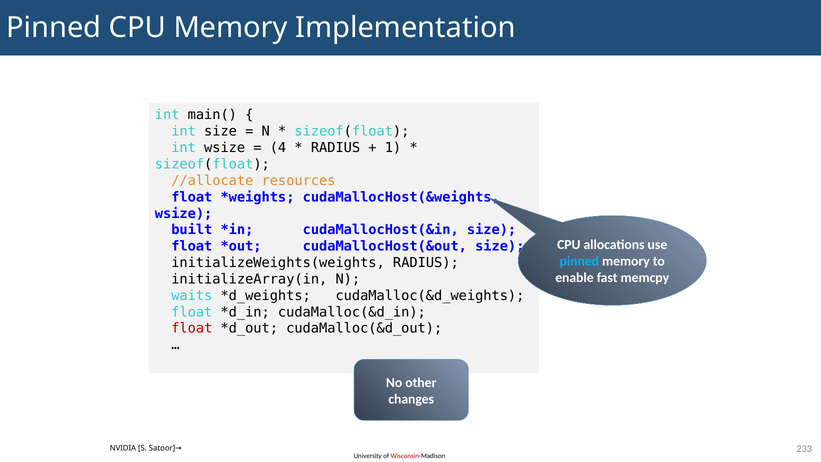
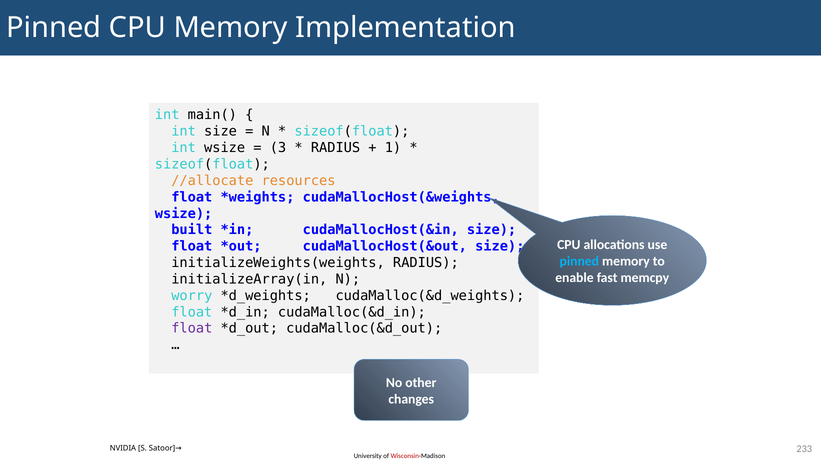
4: 4 -> 3 (278, 148)
waits: waits -> worry (192, 295)
float colour: red -> purple (192, 328)
